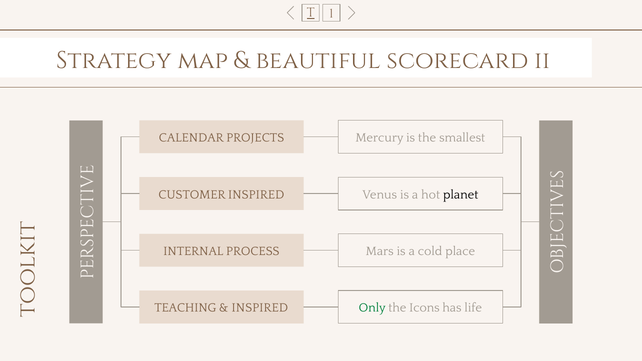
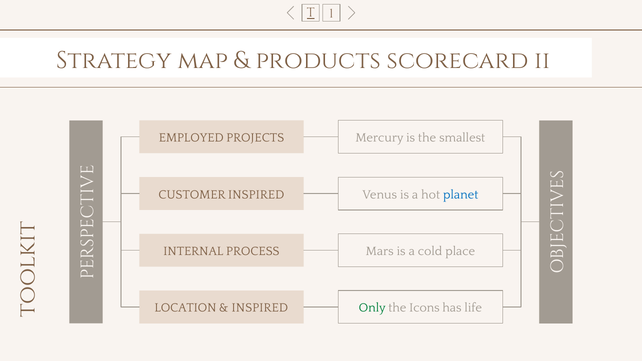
beautiful: beautiful -> products (318, 60)
CALENDAR: CALENDAR -> EMPLOYED (191, 138)
planet colour: black -> blue (461, 194)
TEACHING: TEACHING -> LOCATION (185, 308)
